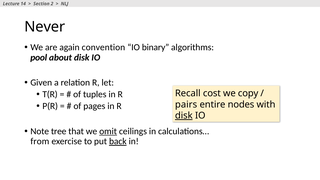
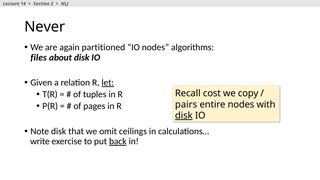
convention: convention -> partitioned (103, 47)
IO binary: binary -> nodes (155, 47)
pool: pool -> files (39, 57)
let underline: none -> present (108, 83)
Note tree: tree -> disk (59, 131)
omit underline: present -> none (108, 131)
from: from -> write (40, 141)
